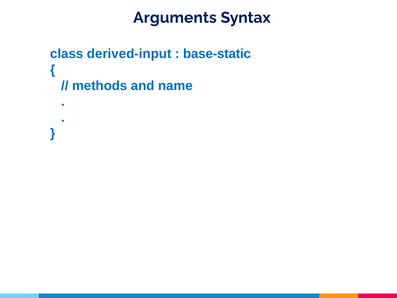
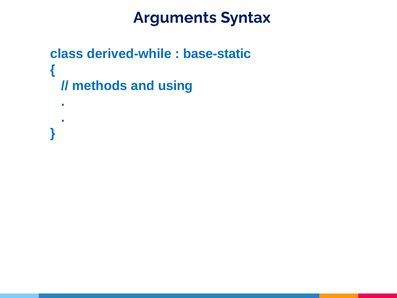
derived-input: derived-input -> derived-while (129, 54)
name: name -> using (175, 86)
